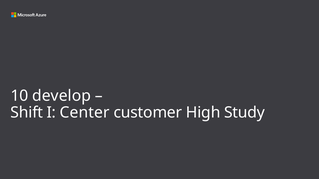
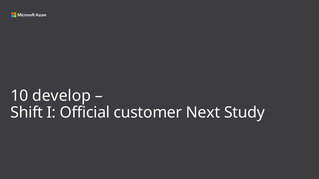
Center: Center -> Official (85, 113)
High: High -> Next (203, 113)
